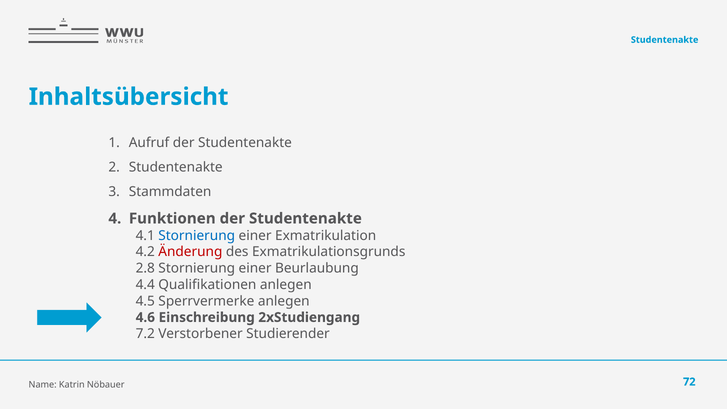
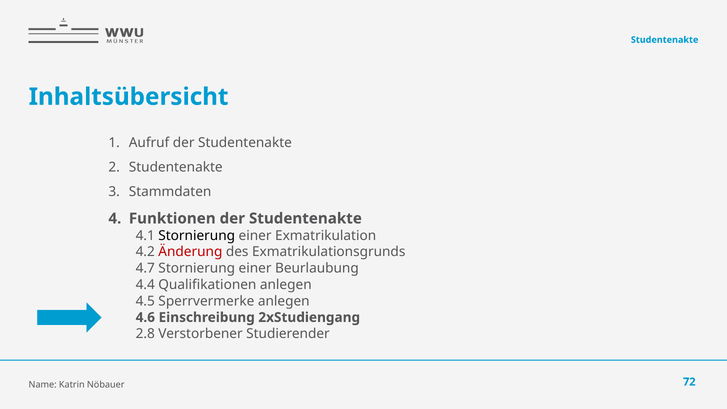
Stornierung colour: blue -> black (197, 236)
2.8: 2.8 -> 4.7 (145, 268)
7.2: 7.2 -> 2.8 (145, 334)
